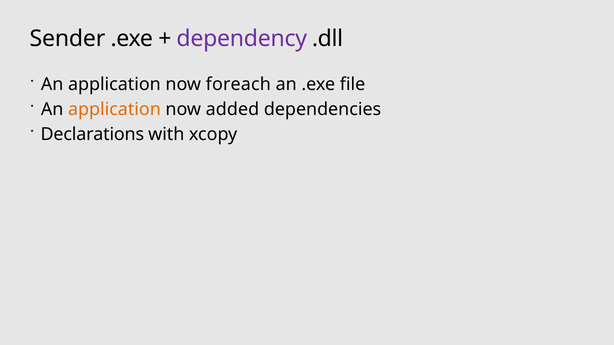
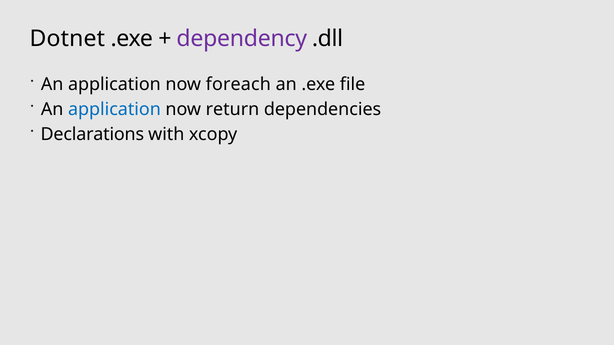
Sender: Sender -> Dotnet (67, 38)
application colour: orange -> blue (114, 109)
added: added -> return (232, 109)
